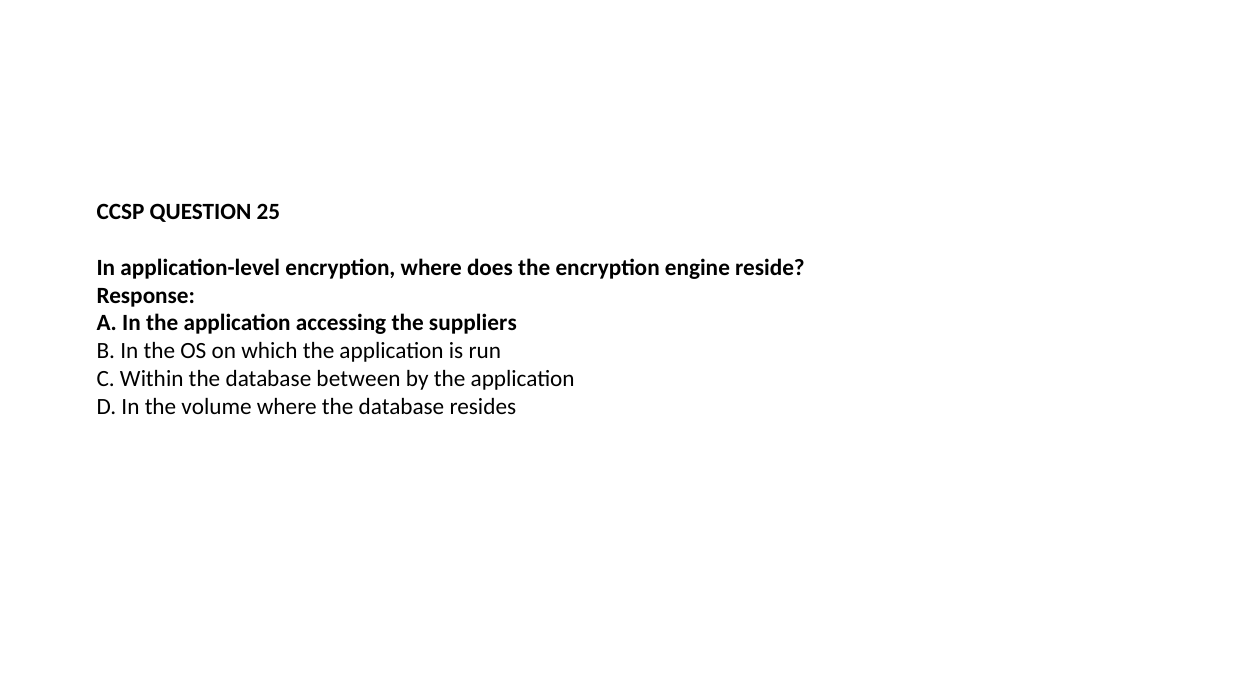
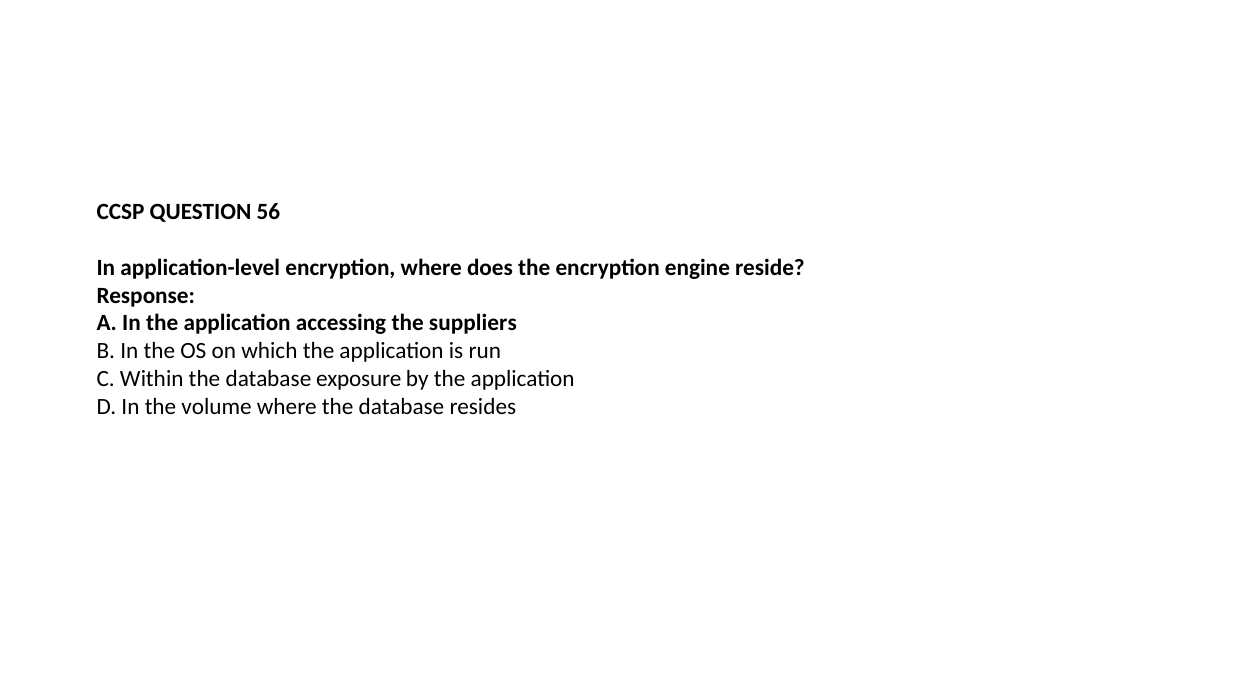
25: 25 -> 56 (268, 211)
between: between -> exposure (359, 379)
